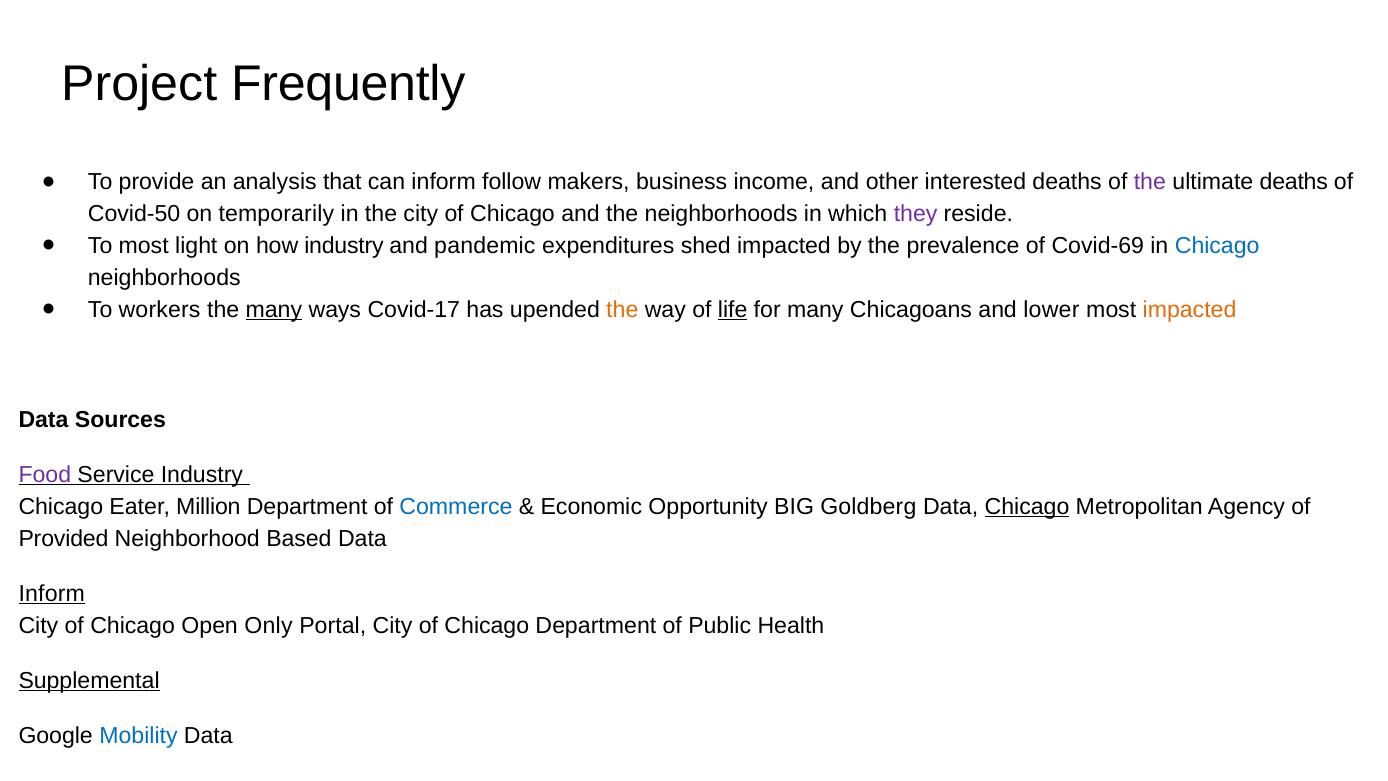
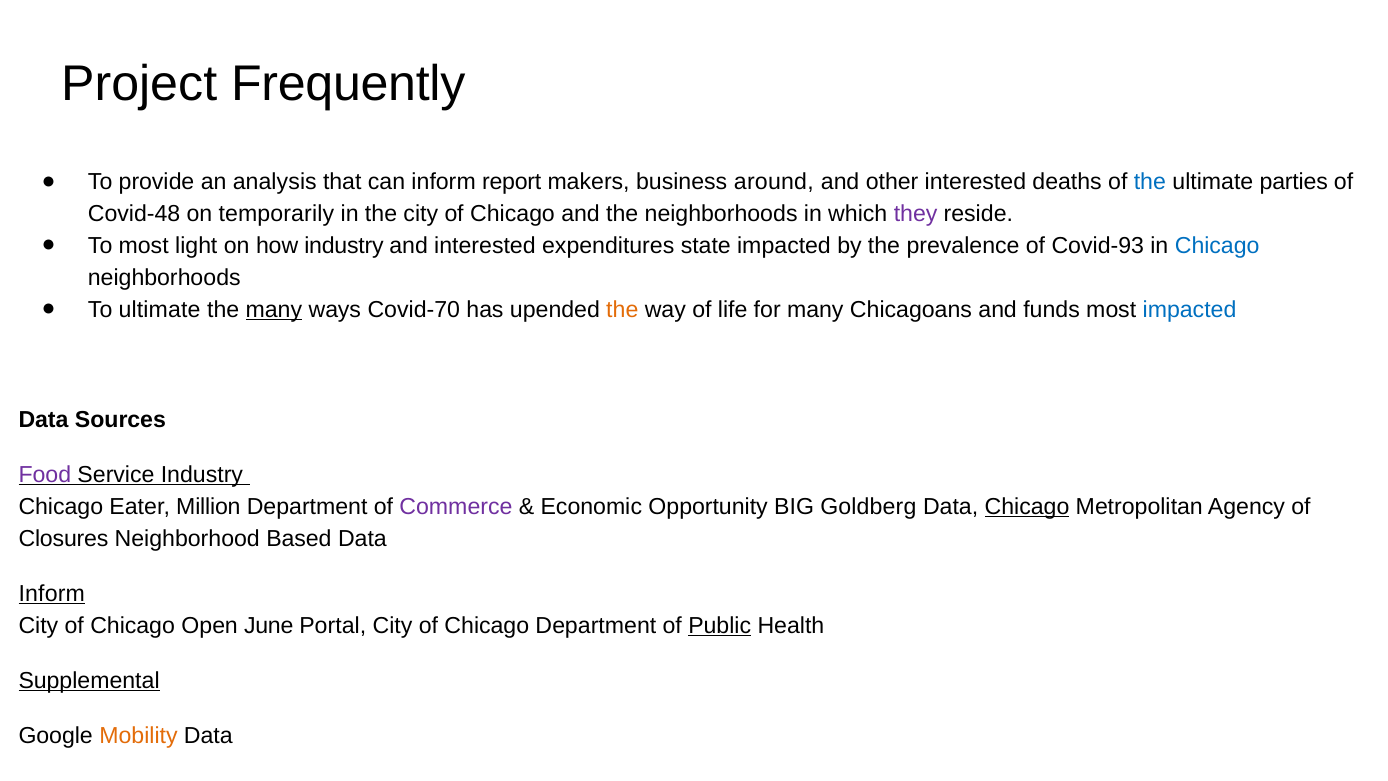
follow: follow -> report (512, 182)
income: income -> around (774, 182)
the colour: purple -> blue (1150, 182)
ultimate deaths: deaths -> parties (1294, 182)
Covid-50: Covid-50 -> Covid-48 (134, 214)
and pandemic: pandemic -> interested (485, 246)
shed: shed -> state (706, 246)
Covid-69: Covid-69 -> Covid-93 (1098, 246)
To workers: workers -> ultimate (160, 309)
Covid-17: Covid-17 -> Covid-70 (414, 309)
life underline: present -> none (733, 309)
lower: lower -> funds (1052, 309)
impacted colour: orange -> blue (1190, 309)
Commerce colour: blue -> purple (456, 506)
Provided: Provided -> Closures (64, 538)
Only: Only -> June (269, 625)
Public underline: none -> present (720, 625)
Mobility colour: blue -> orange (138, 735)
